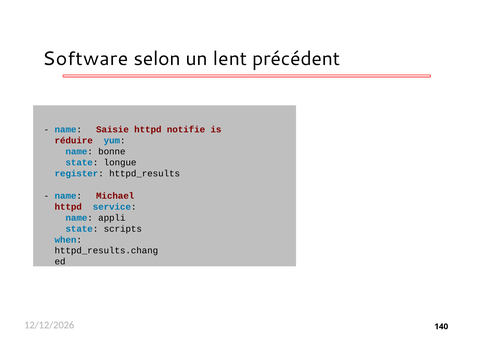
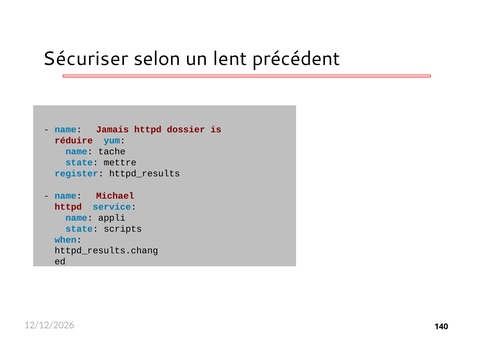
Software: Software -> Sécuriser (86, 59)
Saisie: Saisie -> Jamais (112, 130)
notifie: notifie -> dossier (186, 130)
bonne: bonne -> tache (112, 152)
longue: longue -> mettre (120, 163)
